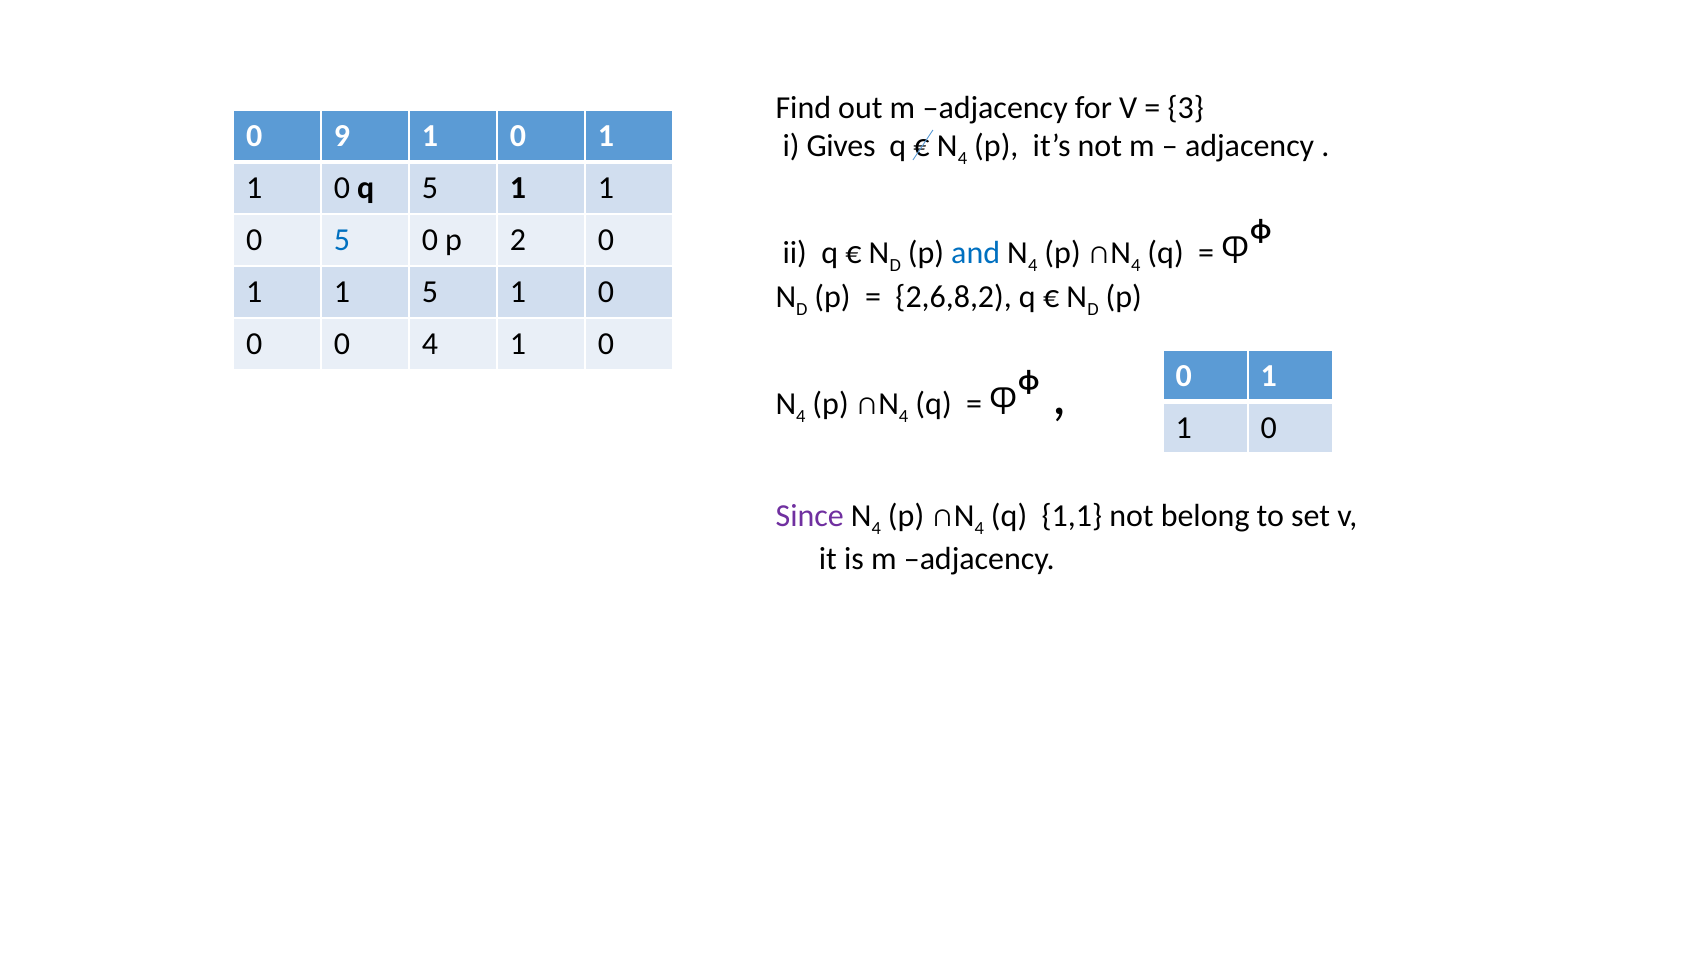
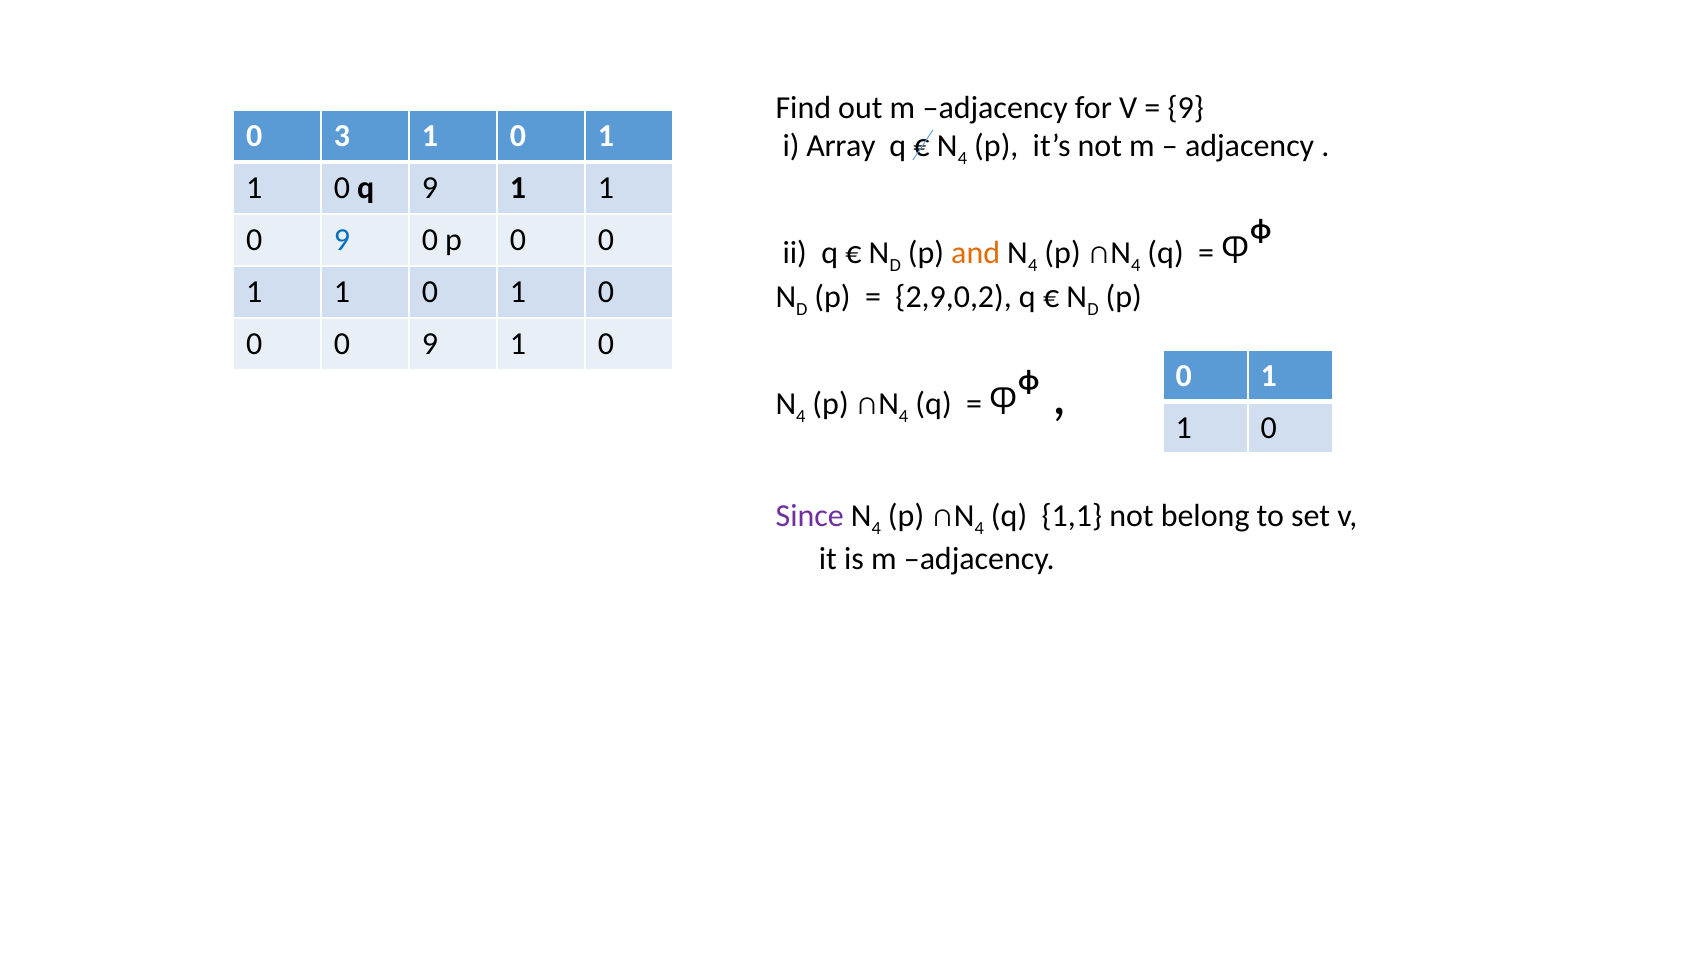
3: 3 -> 9 (1186, 108)
9: 9 -> 3 (342, 136)
Gives: Gives -> Array (841, 146)
q 5: 5 -> 9 (430, 188)
5: 5 -> 9 (342, 240)
p 2: 2 -> 0 (518, 240)
and colour: blue -> orange (976, 253)
5: 5 -> 0 (430, 292)
2,6,8,2: 2,6,8,2 -> 2,9,0,2 (954, 297)
0 0 4: 4 -> 9 (430, 344)
